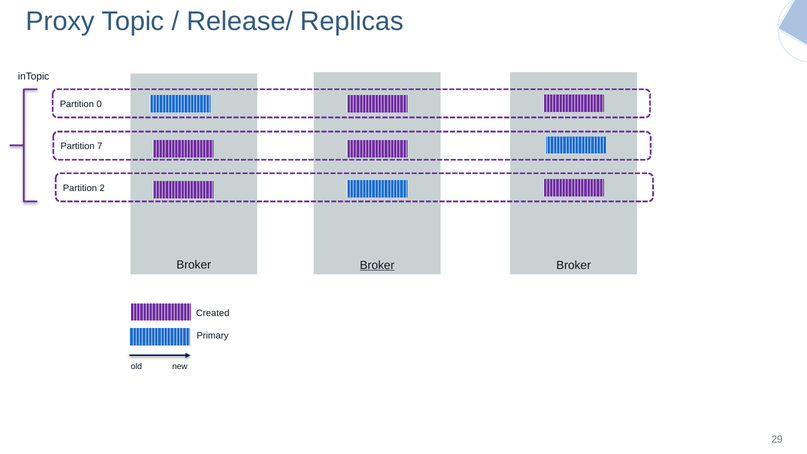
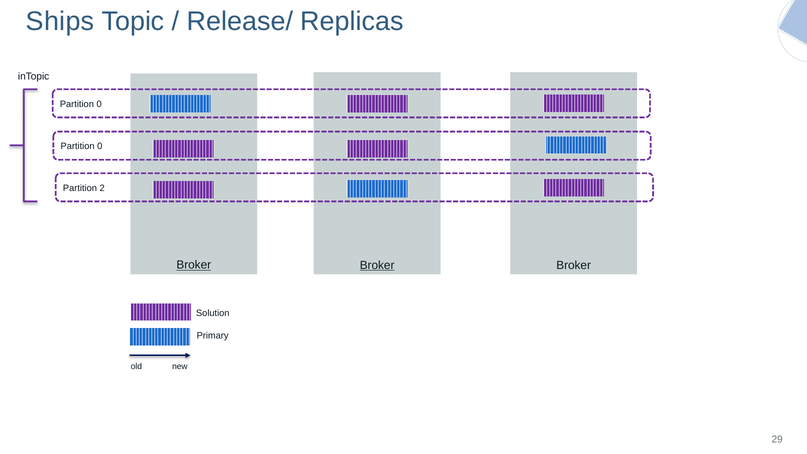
Proxy: Proxy -> Ships (60, 22)
7: 7 -> 0 (100, 146)
Broker underline: none -> present (194, 265)
Created: Created -> Solution (213, 313)
